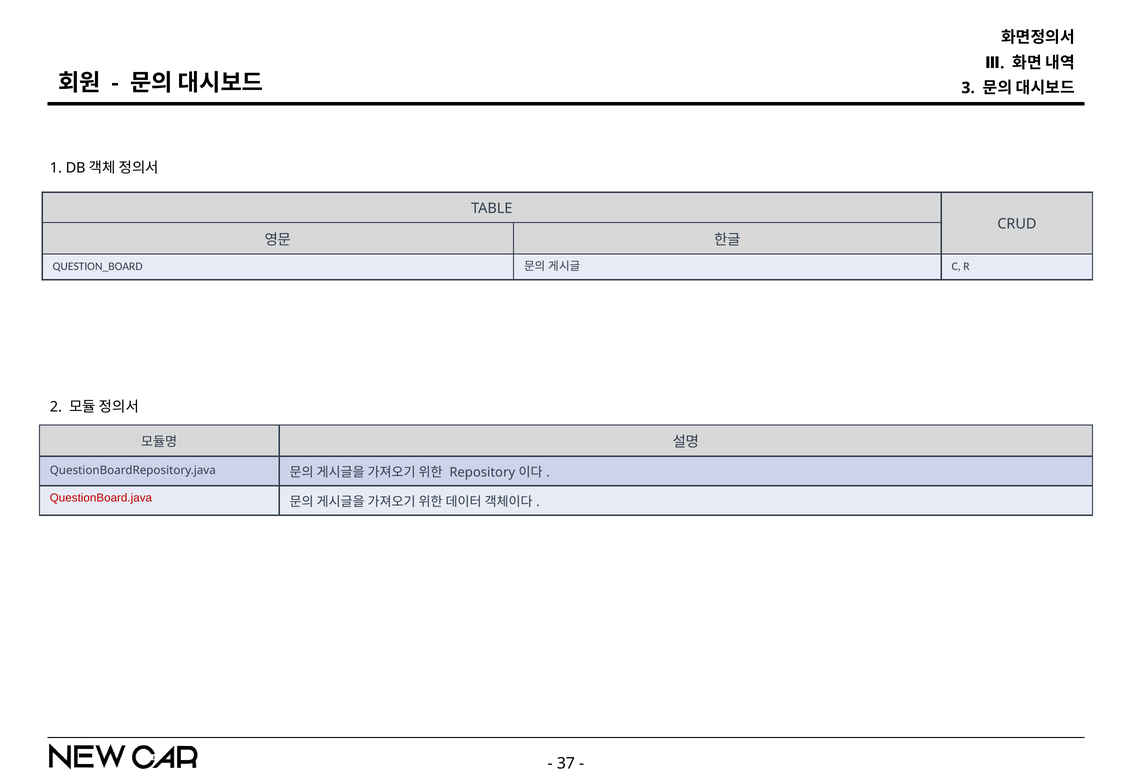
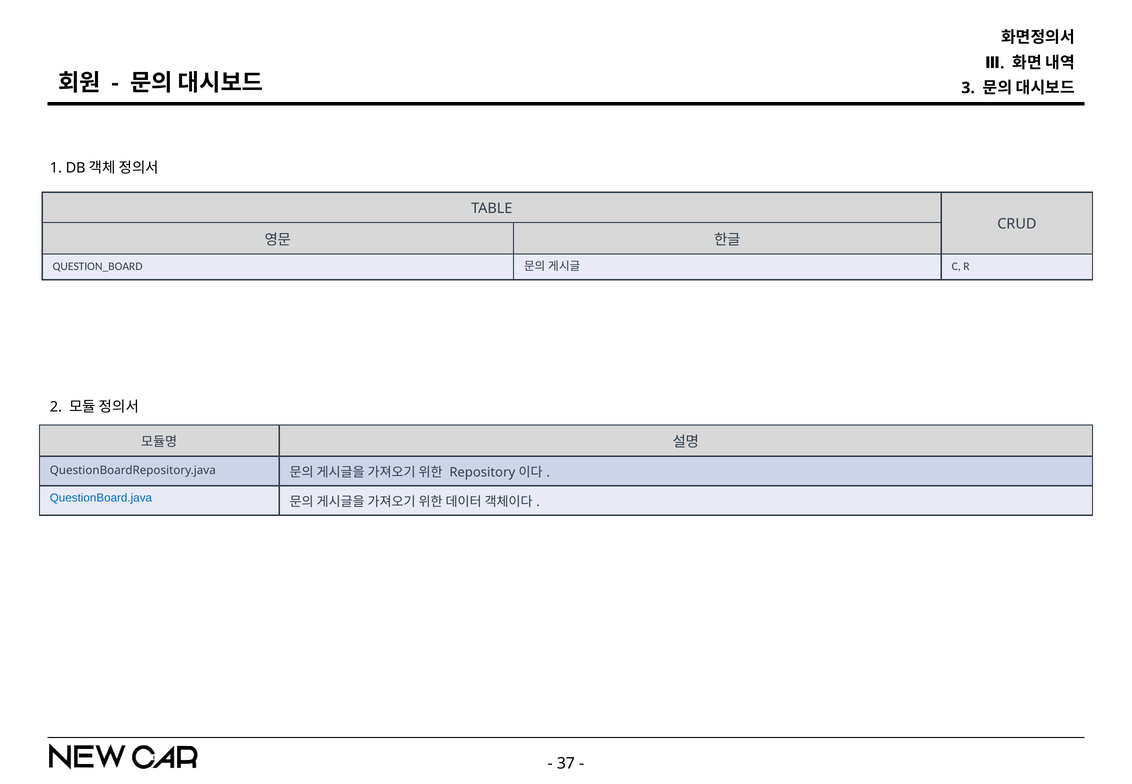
QuestionBoard.java colour: red -> blue (101, 498)
